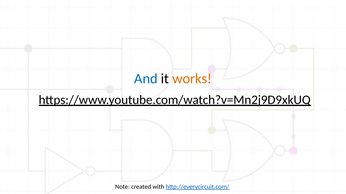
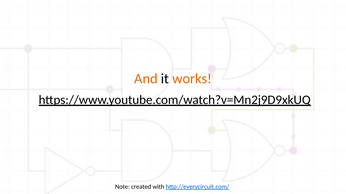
And colour: blue -> orange (146, 79)
